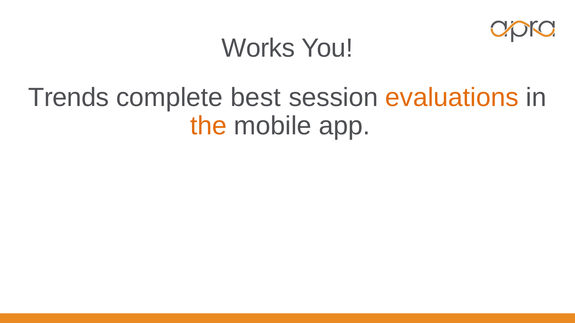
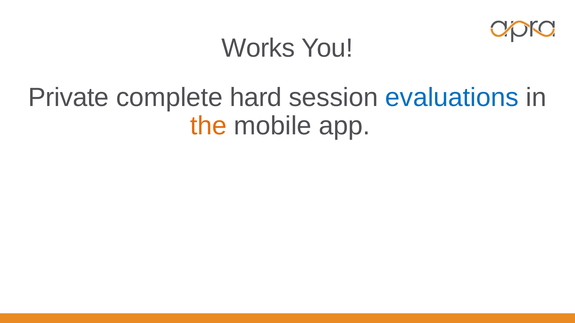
Trends: Trends -> Private (69, 98)
best: best -> hard (256, 98)
evaluations colour: orange -> blue (452, 98)
